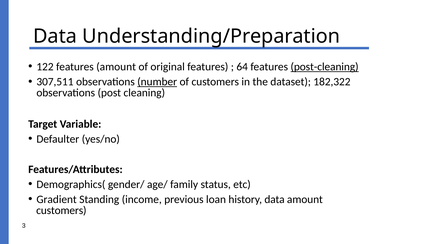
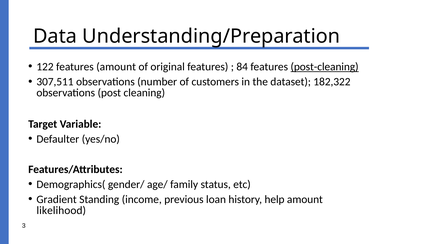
64: 64 -> 84 (242, 67)
number underline: present -> none (157, 82)
history data: data -> help (275, 199)
customers: customers -> likelihood (61, 210)
